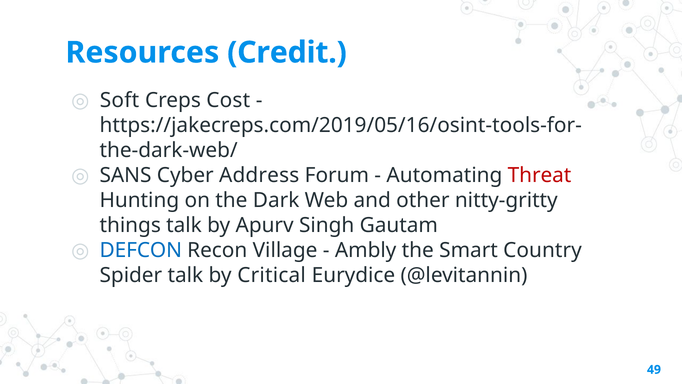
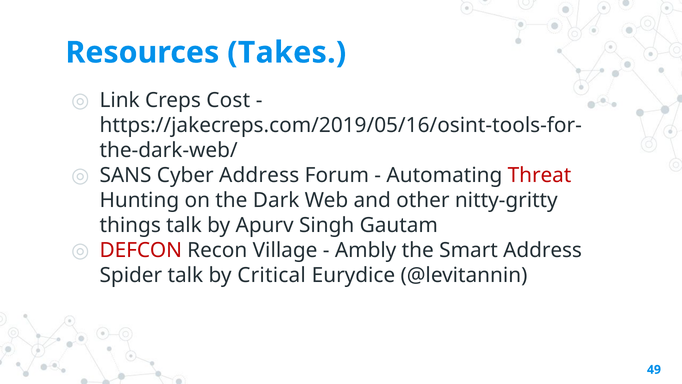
Credit: Credit -> Takes (287, 52)
Soft: Soft -> Link (120, 100)
DEFCON colour: blue -> red (141, 250)
Smart Country: Country -> Address (543, 250)
